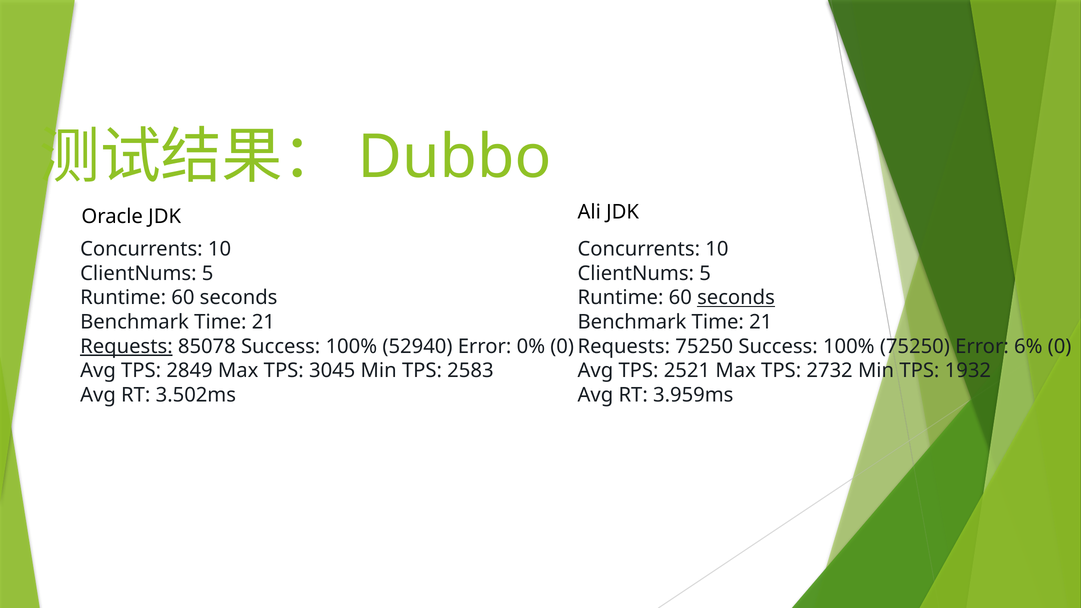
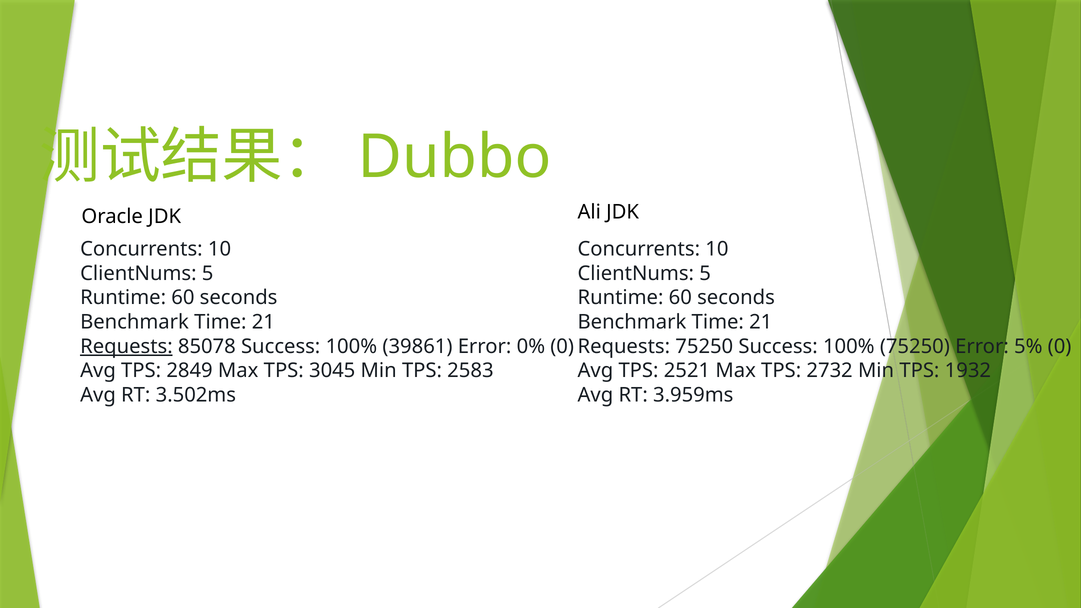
seconds underline: present -> none (736, 298)
52940: 52940 -> 39861 (417, 346)
6%: 6% -> 5% (1028, 346)
